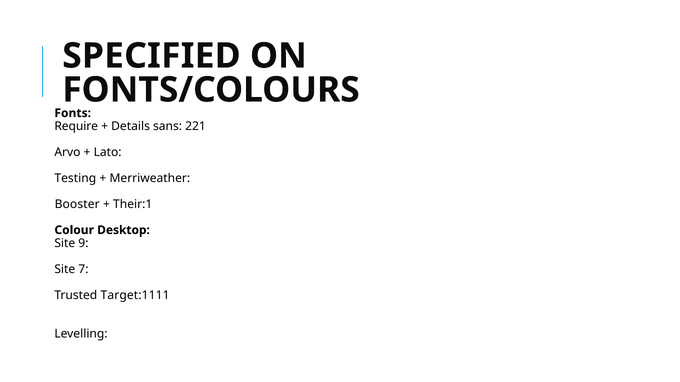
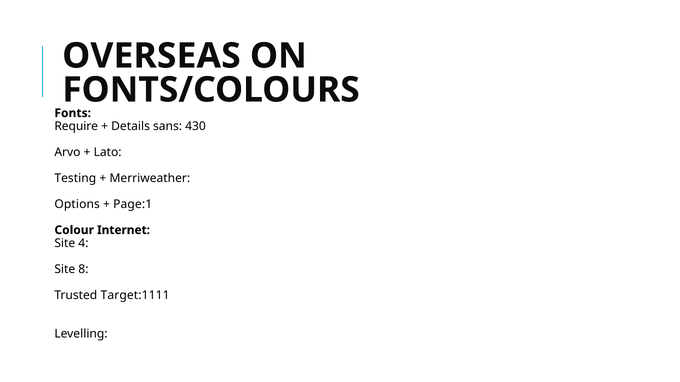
SPECIFIED: SPECIFIED -> OVERSEAS (151, 56)
221: 221 -> 430 (196, 126)
Booster: Booster -> Options (77, 204)
Their:1: Their:1 -> Page:1 (133, 204)
Desktop: Desktop -> Internet (124, 230)
9: 9 -> 4 (83, 243)
7: 7 -> 8 (83, 269)
